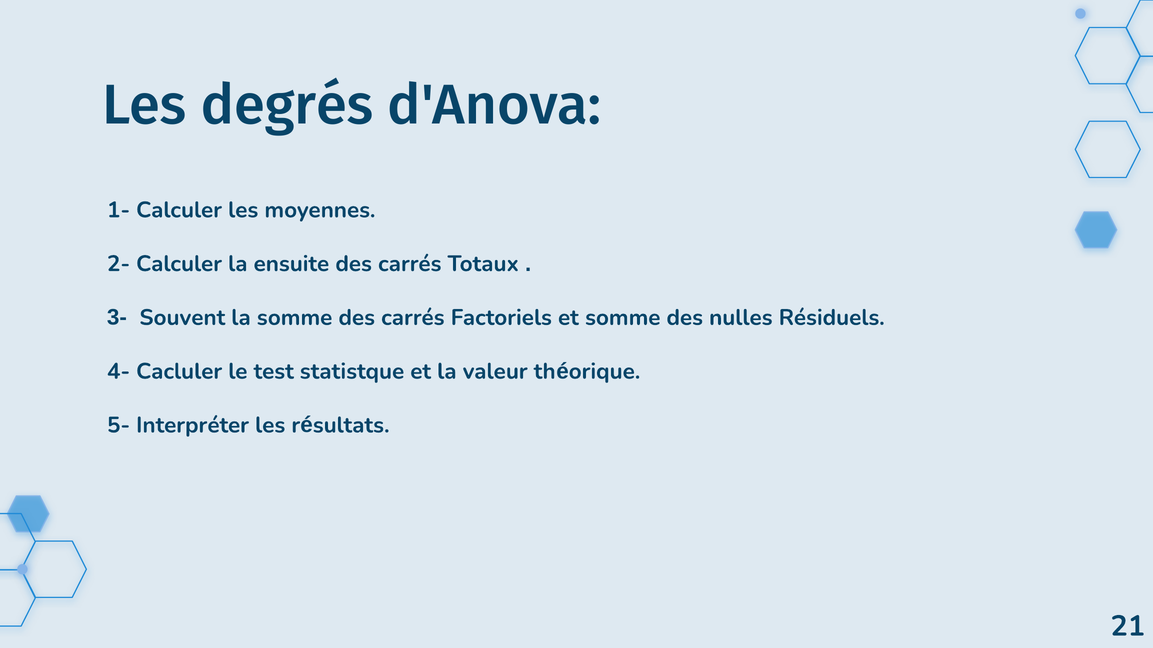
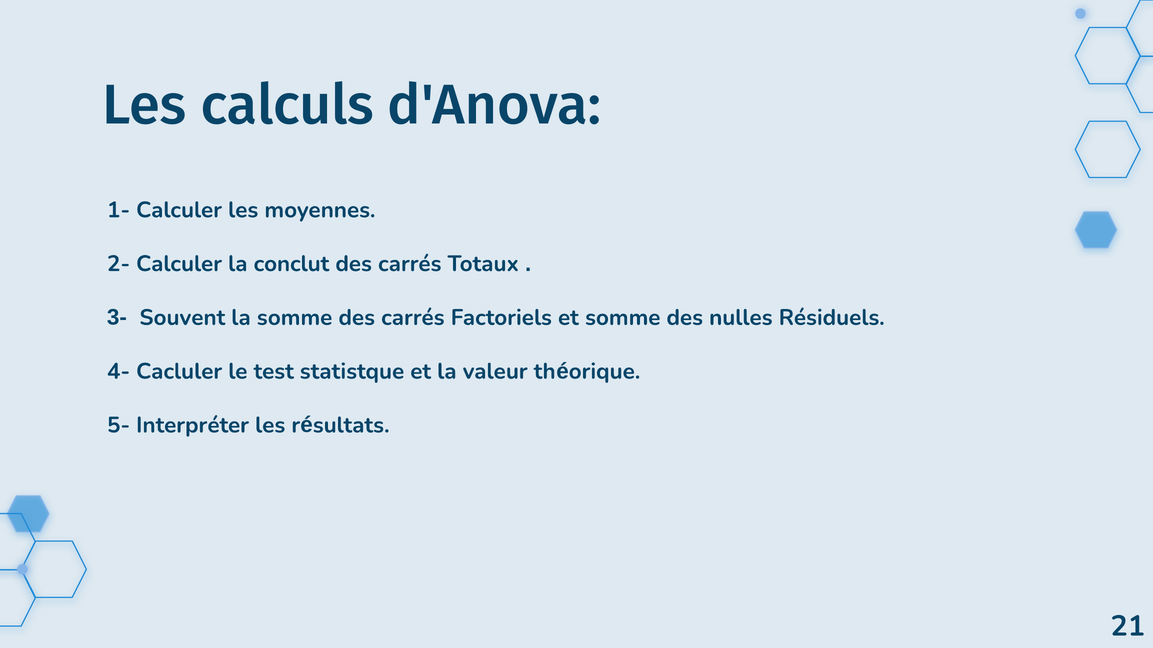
degrés: degrés -> calculs (287, 105)
ensuite: ensuite -> conclut (291, 264)
